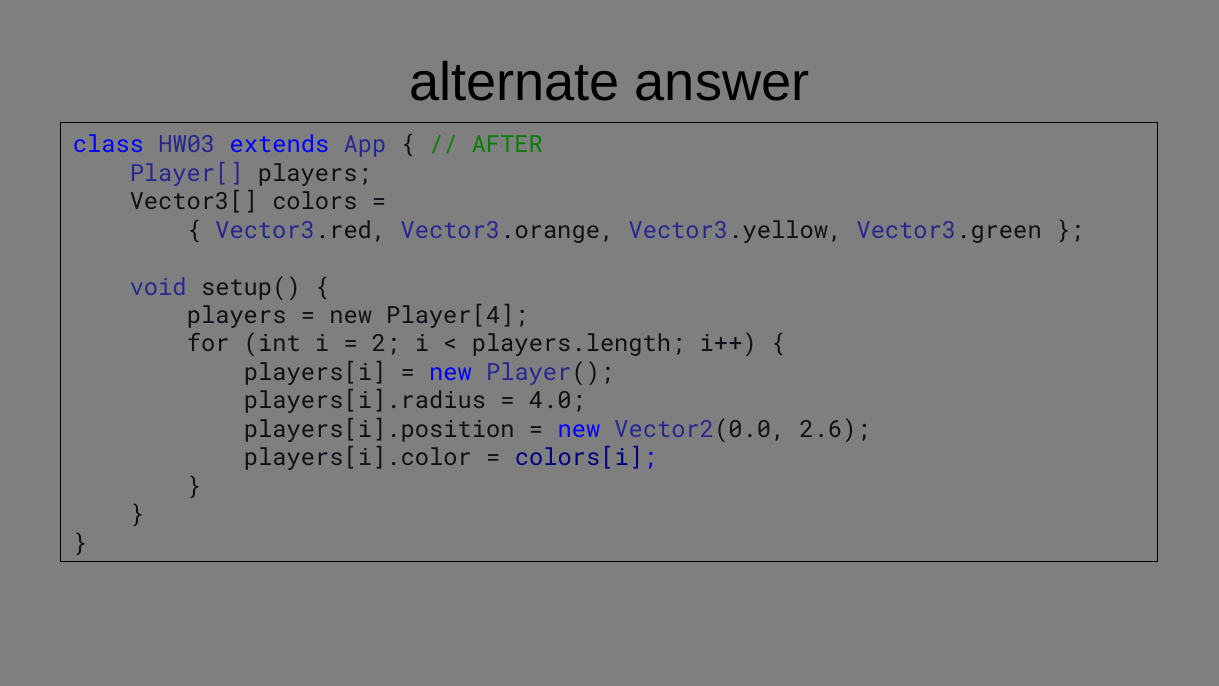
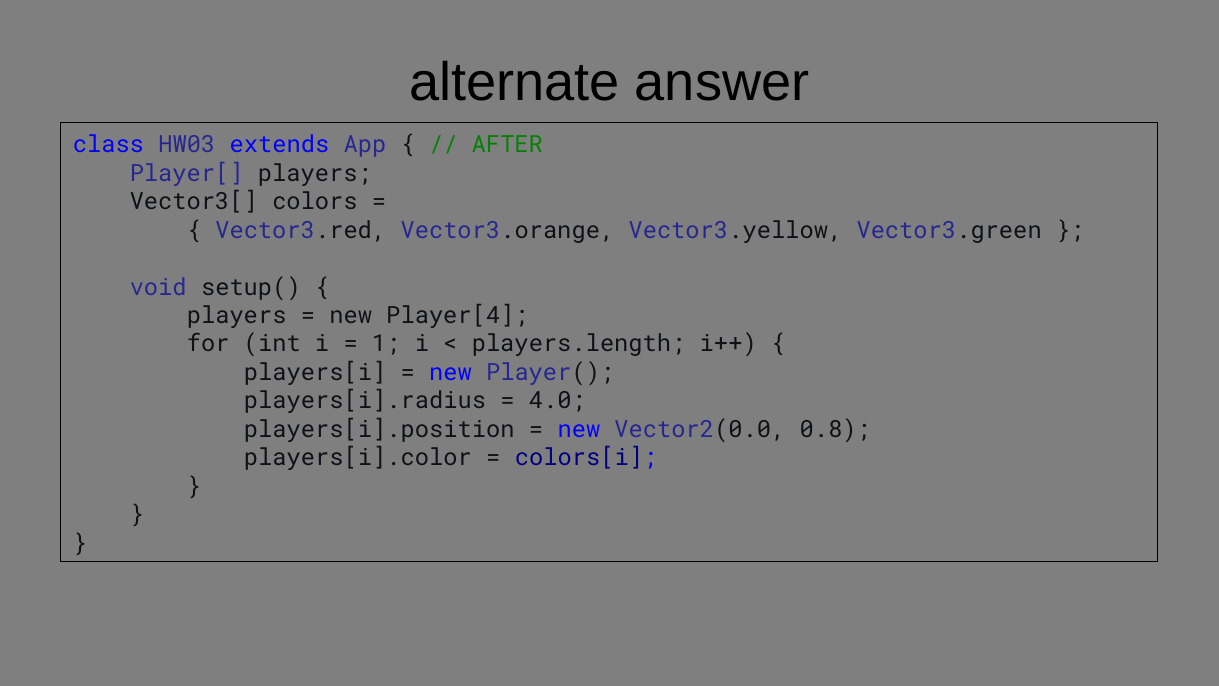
2: 2 -> 1 (386, 344)
2.6: 2.6 -> 0.8 (835, 429)
